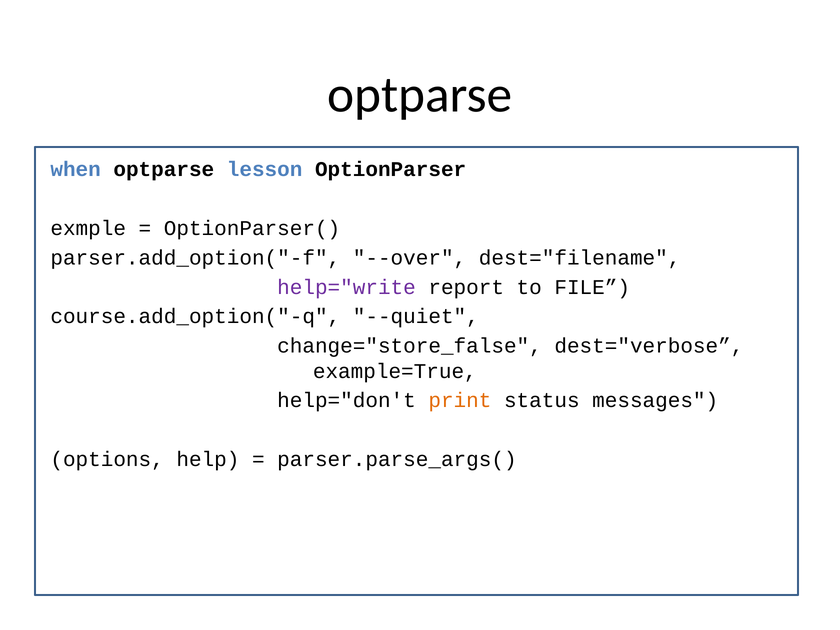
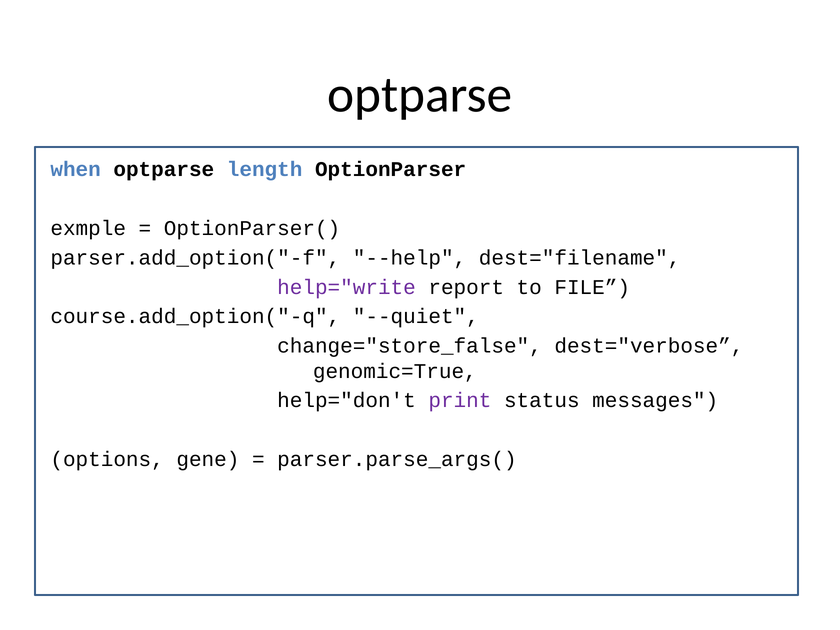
lesson: lesson -> length (265, 169)
--over: --over -> --help (410, 258)
example=True: example=True -> genomic=True (395, 371)
print colour: orange -> purple (460, 400)
help: help -> gene (208, 459)
